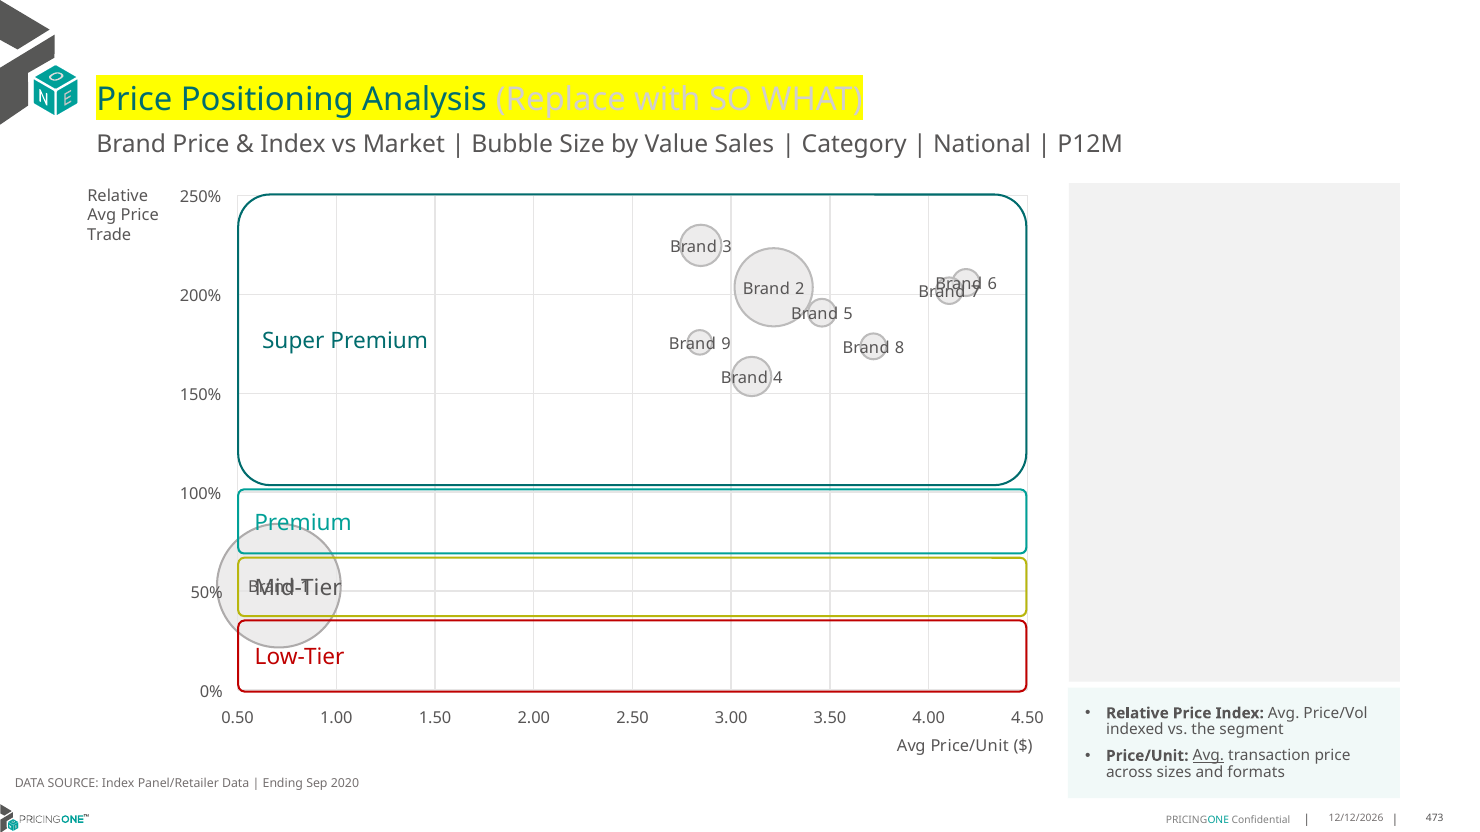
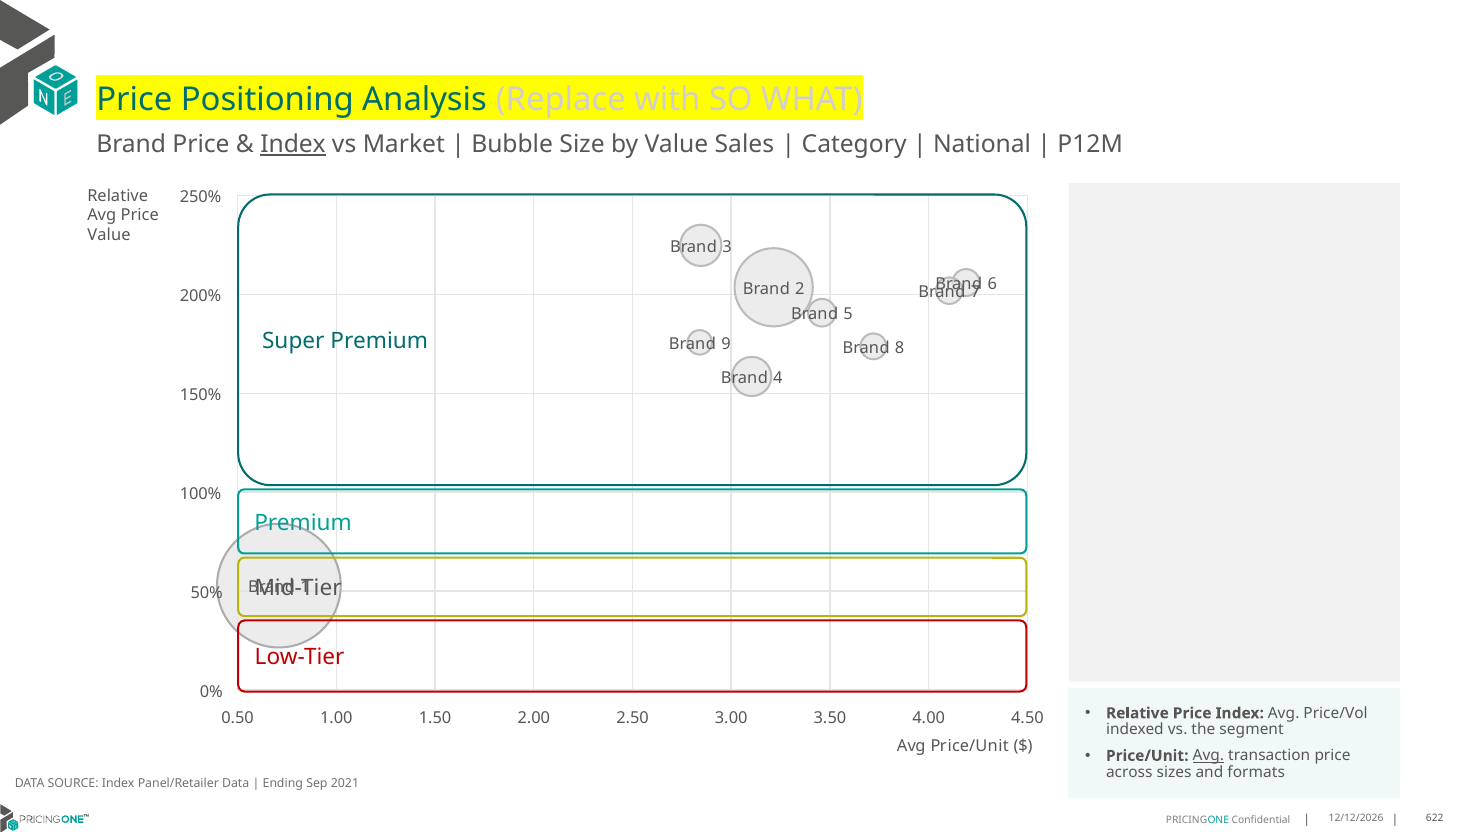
Index underline: none -> present (293, 144)
Trade: Trade -> Value (109, 235)
2020: 2020 -> 2021 (345, 784)
473: 473 -> 622 (1435, 819)
